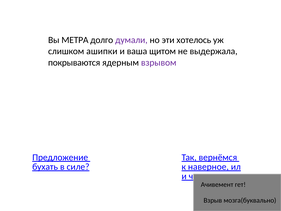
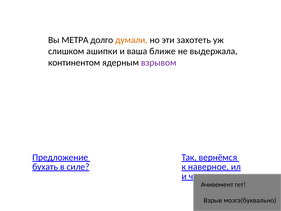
думали colour: purple -> orange (131, 40)
хотелось: хотелось -> захотеть (194, 40)
щитом: щитом -> ближе (162, 51)
покрываются: покрываются -> континентом (74, 62)
